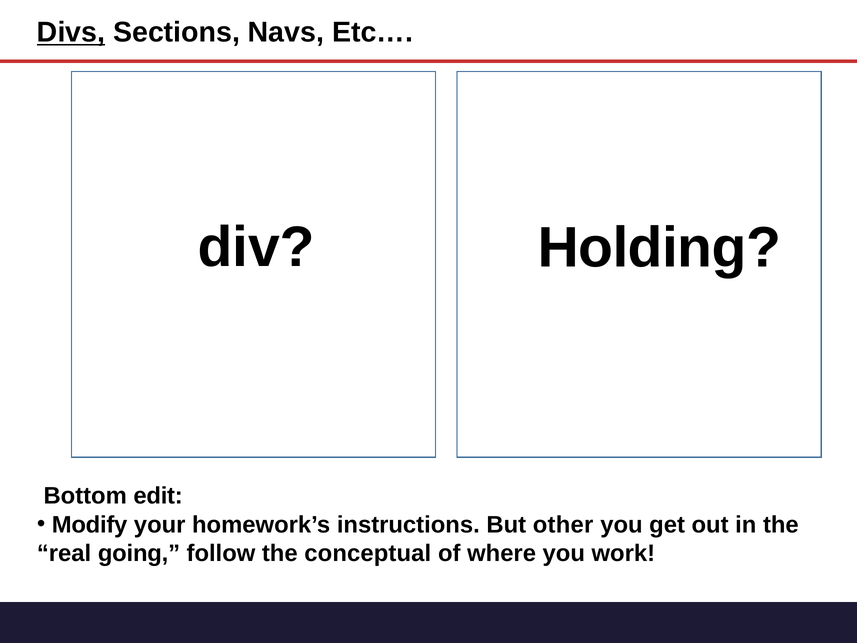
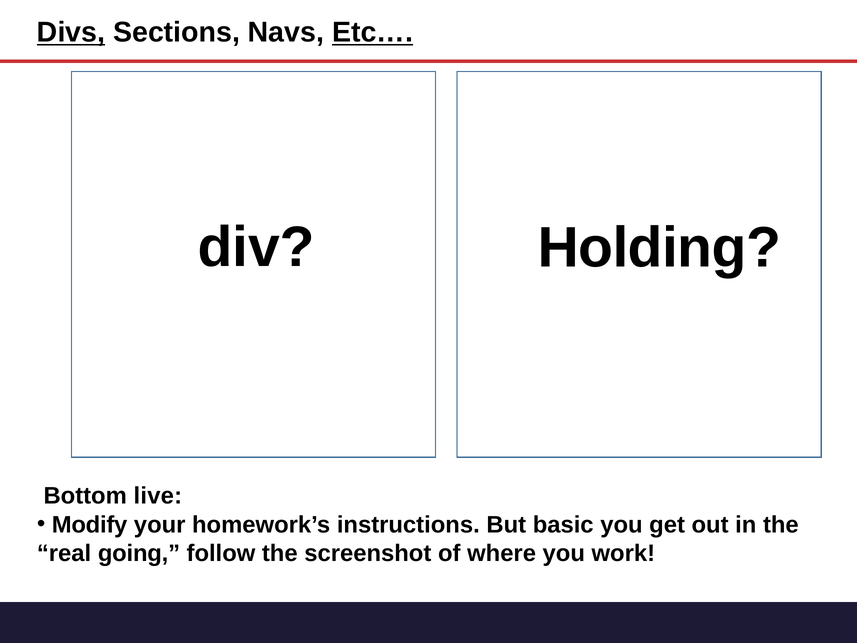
Etc… underline: none -> present (372, 33)
edit: edit -> live (158, 496)
other: other -> basic (563, 524)
conceptual: conceptual -> screenshot (368, 553)
